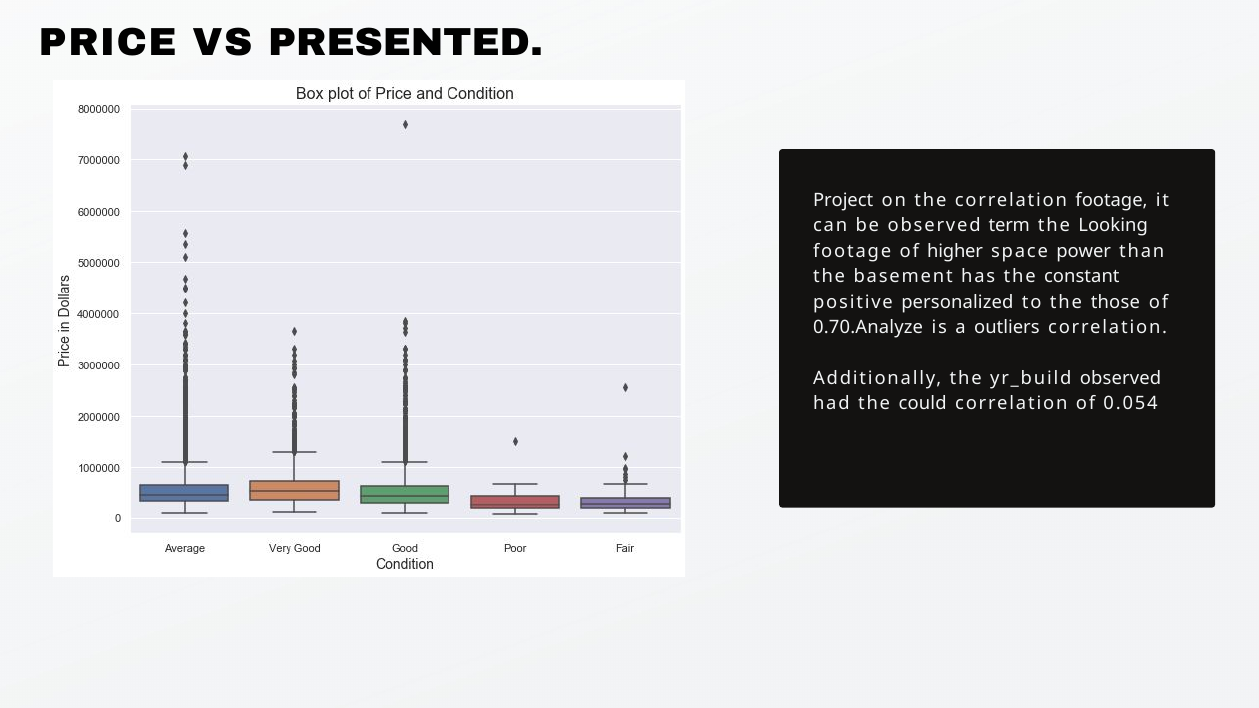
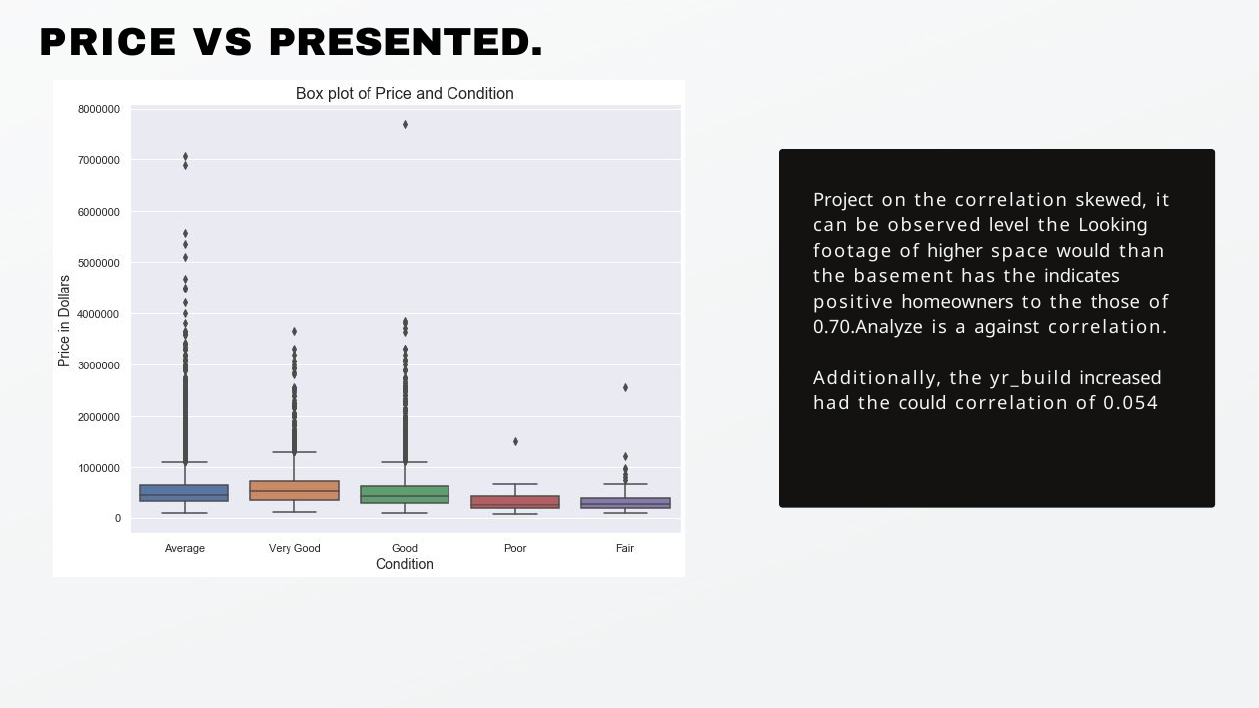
correlation footage: footage -> skewed (1111, 200)
term: term -> level (1009, 226)
power: power -> would (1084, 251)
constant: constant -> indicates (1082, 277)
personalized: personalized -> homeowners (958, 302)
outliers: outliers -> against (1007, 327)
yr_build observed: observed -> increased (1121, 378)
